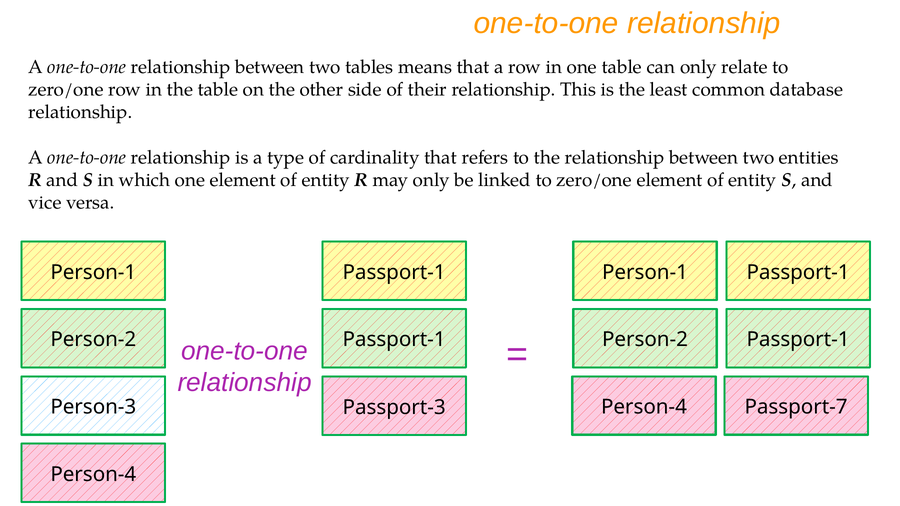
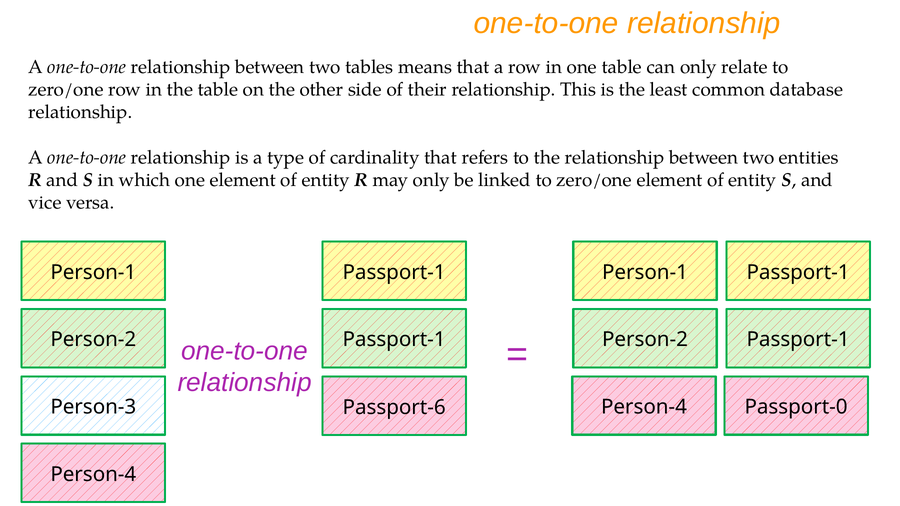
Passport-3: Passport-3 -> Passport-6 (394, 407)
Passport-7: Passport-7 -> Passport-0 (796, 407)
